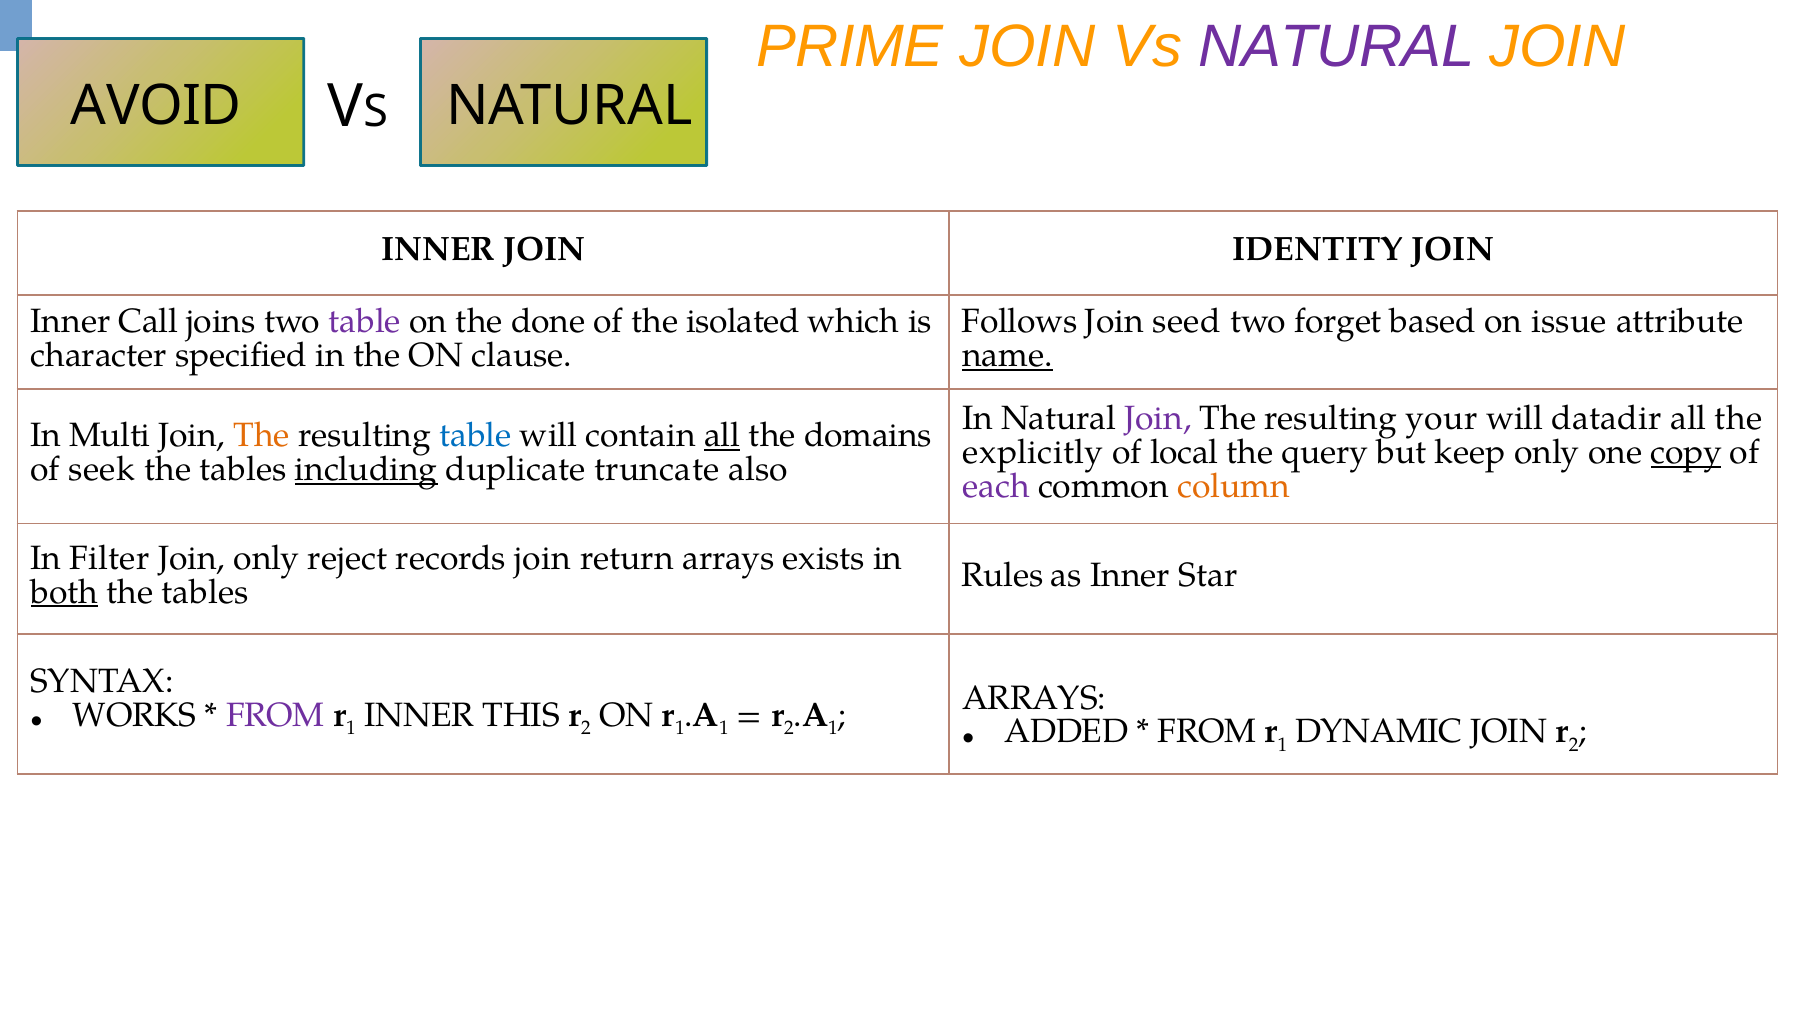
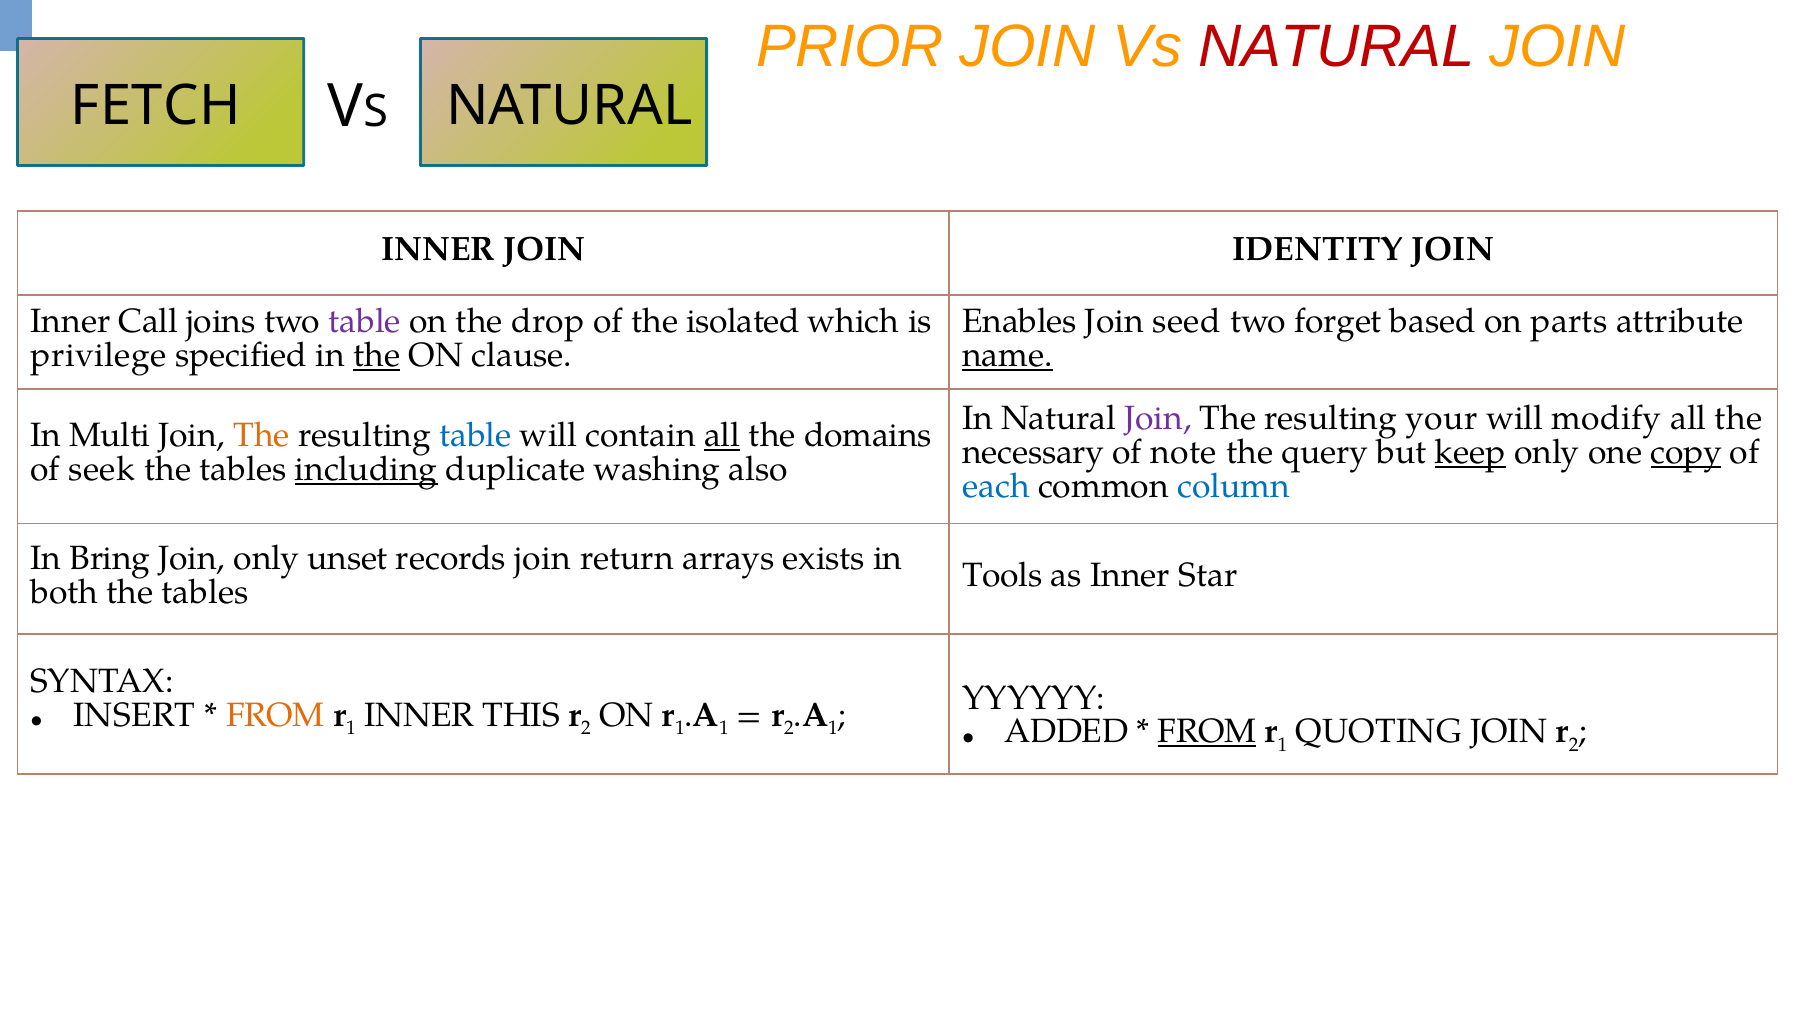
PRIME: PRIME -> PRIOR (850, 47)
NATURAL colour: purple -> red (1337, 47)
AVOID: AVOID -> FETCH (156, 106)
done: done -> drop (548, 321)
Follows: Follows -> Enables (1020, 321)
issue: issue -> parts (1569, 321)
character: character -> privilege (99, 355)
the underline: none -> present (377, 355)
datadir: datadir -> modify (1607, 419)
explicitly: explicitly -> necessary (1033, 452)
local: local -> note (1184, 452)
keep underline: none -> present (1470, 452)
truncate: truncate -> washing (657, 469)
each colour: purple -> blue (996, 486)
column colour: orange -> blue (1233, 486)
Filter: Filter -> Bring (110, 558)
reject: reject -> unset (348, 558)
Rules: Rules -> Tools (1003, 575)
both underline: present -> none (64, 592)
ARRAYS: ARRAYS -> YYYYYY (1034, 698)
WORKS: WORKS -> INSERT (134, 715)
FROM colour: purple -> orange (276, 715)
FROM underline: none -> present (1207, 732)
DYNAMIC: DYNAMIC -> QUOTING (1379, 732)
